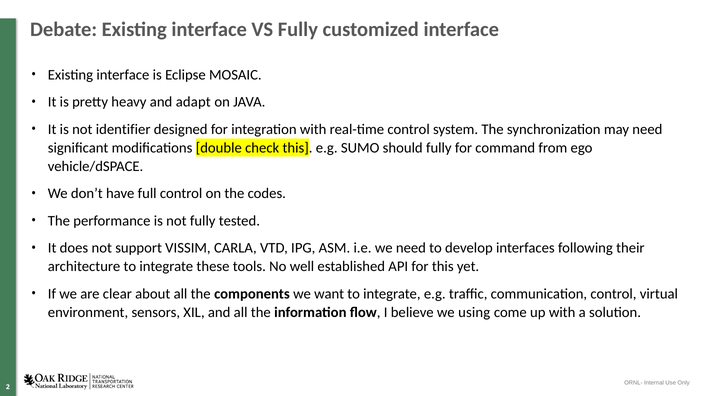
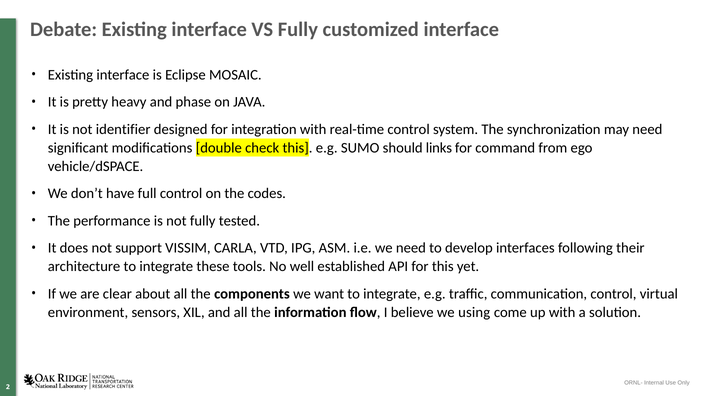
adapt: adapt -> phase (193, 102)
should fully: fully -> links (439, 148)
